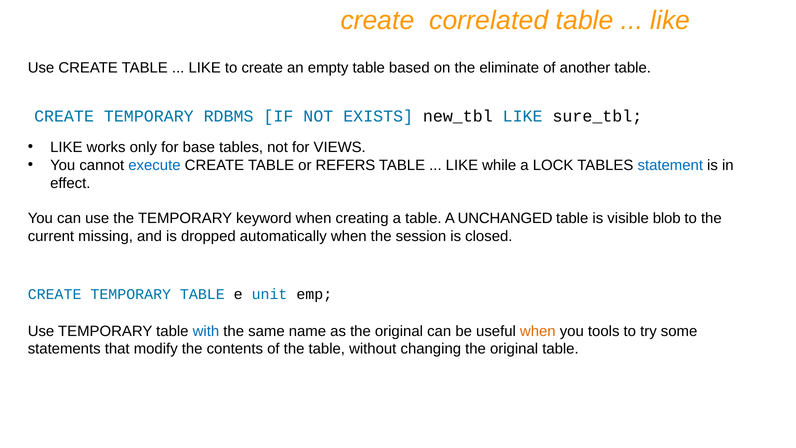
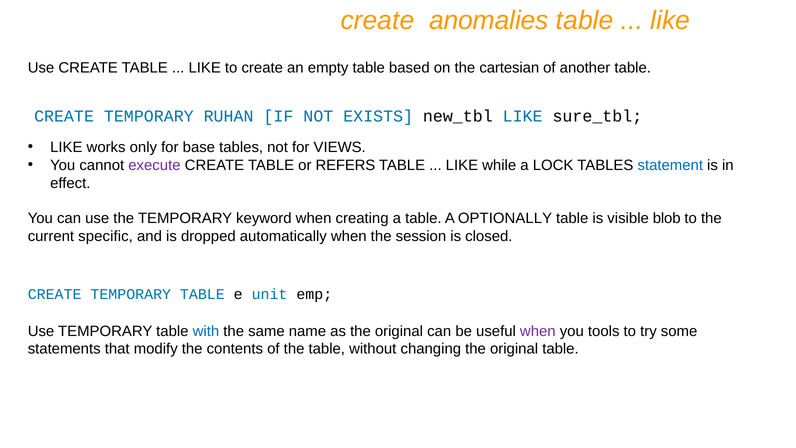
correlated: correlated -> anomalies (489, 21)
eliminate: eliminate -> cartesian (509, 68)
RDBMS: RDBMS -> RUHAN (229, 116)
execute colour: blue -> purple (154, 165)
UNCHANGED: UNCHANGED -> OPTIONALLY (505, 218)
missing: missing -> specific (106, 236)
when colour: orange -> purple (538, 331)
